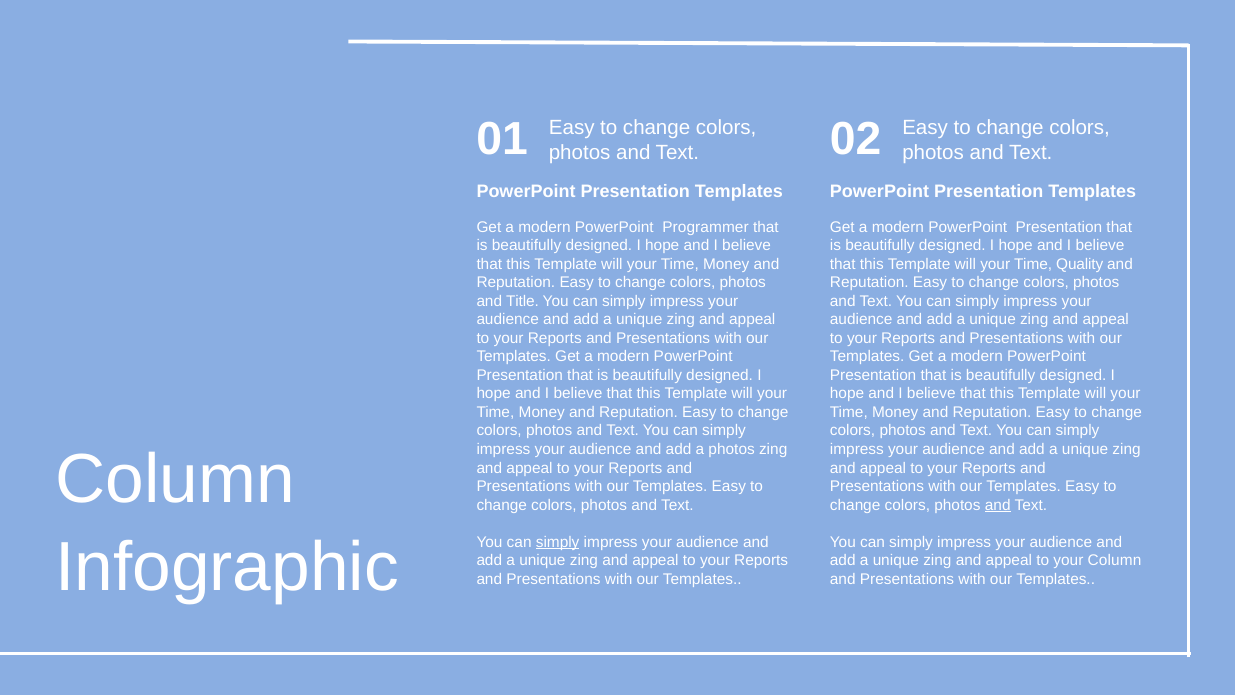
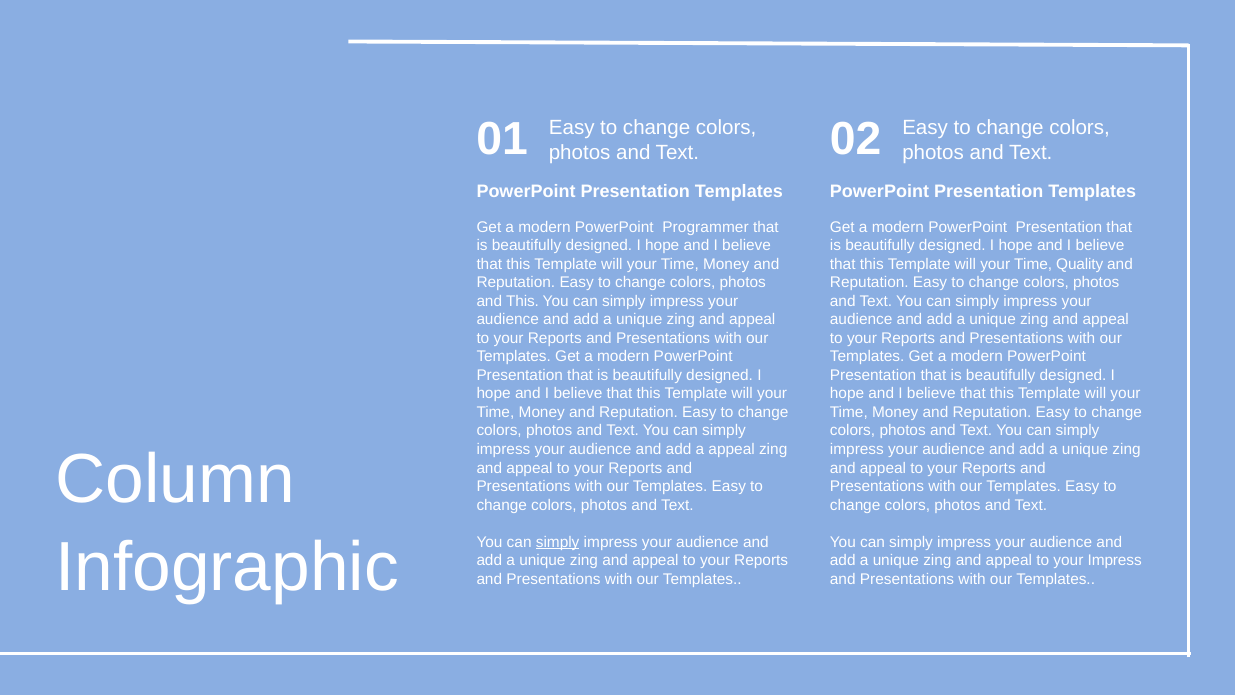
and Title: Title -> This (522, 301)
a photos: photos -> appeal (732, 449)
and underline: present -> none (998, 505)
your Column: Column -> Impress (1115, 560)
